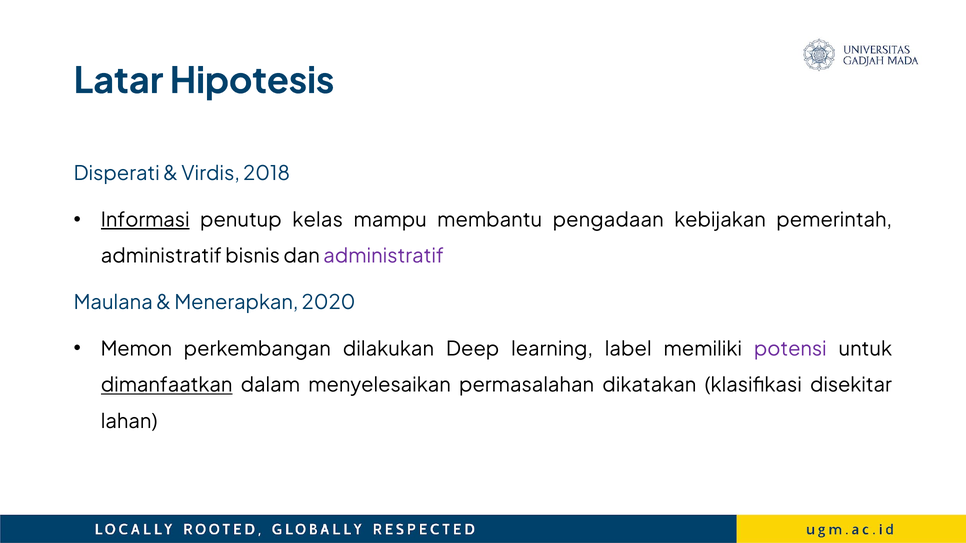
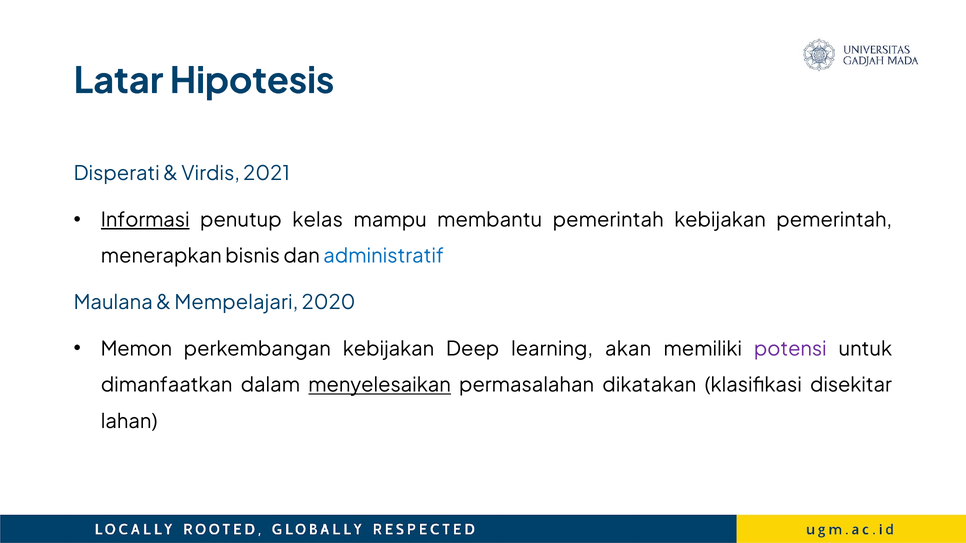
2018: 2018 -> 2021 (267, 174)
membantu pengadaan: pengadaan -> pemerintah (608, 220)
administratif: administratif -> menerapkan (161, 257)
administratif colour: purple -> blue (384, 257)
Menerapkan: Menerapkan -> Mempelajari (236, 303)
perkembangan dilakukan: dilakukan -> kebijakan (389, 349)
label: label -> akan (628, 349)
dimanfaatkan underline: present -> none (167, 385)
menyelesaikan underline: none -> present (380, 385)
